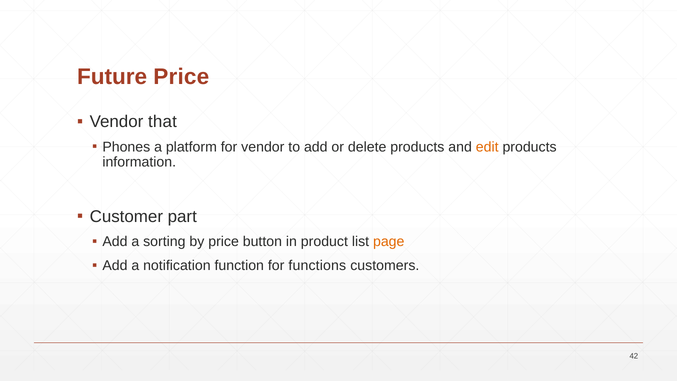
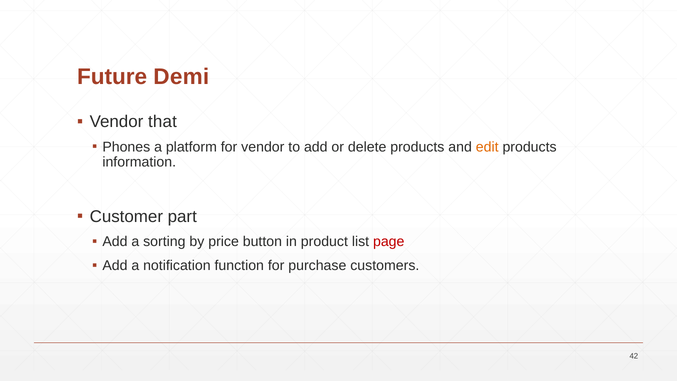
Future Price: Price -> Demi (181, 77)
page colour: orange -> red (389, 242)
functions: functions -> purchase (317, 265)
